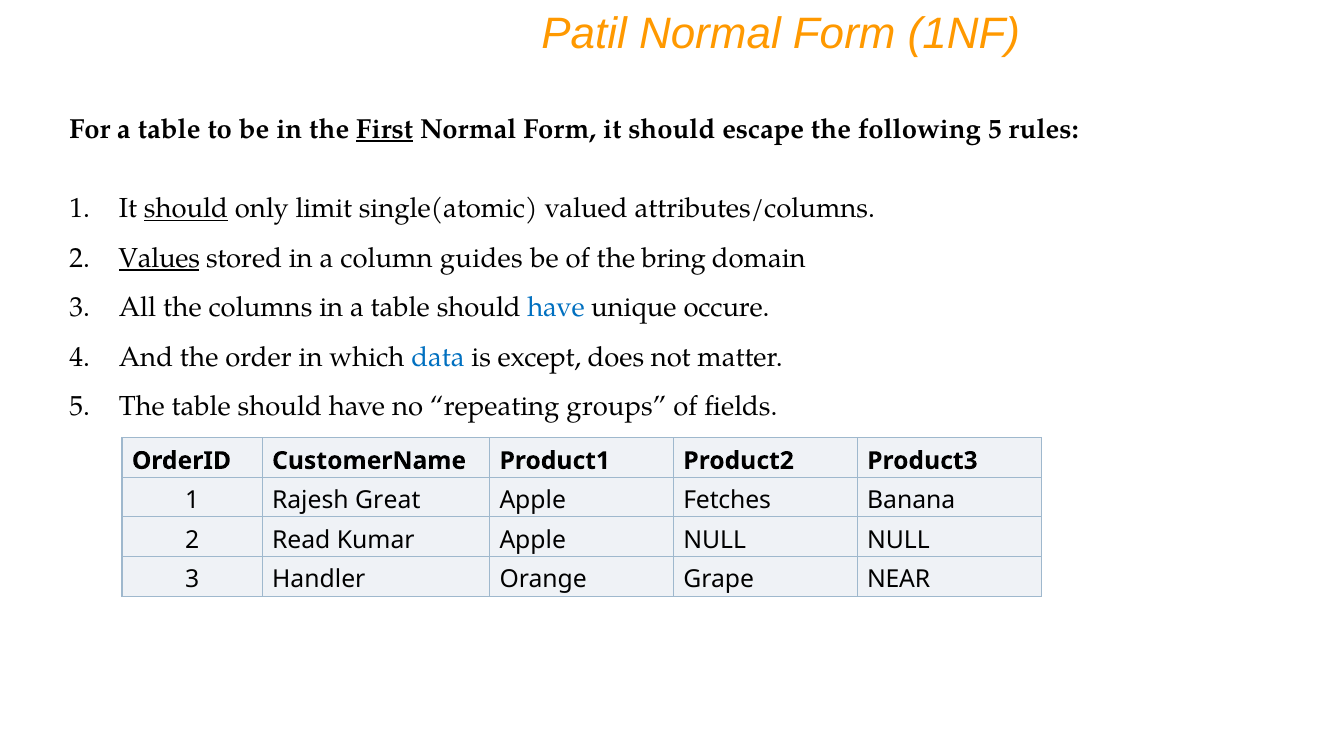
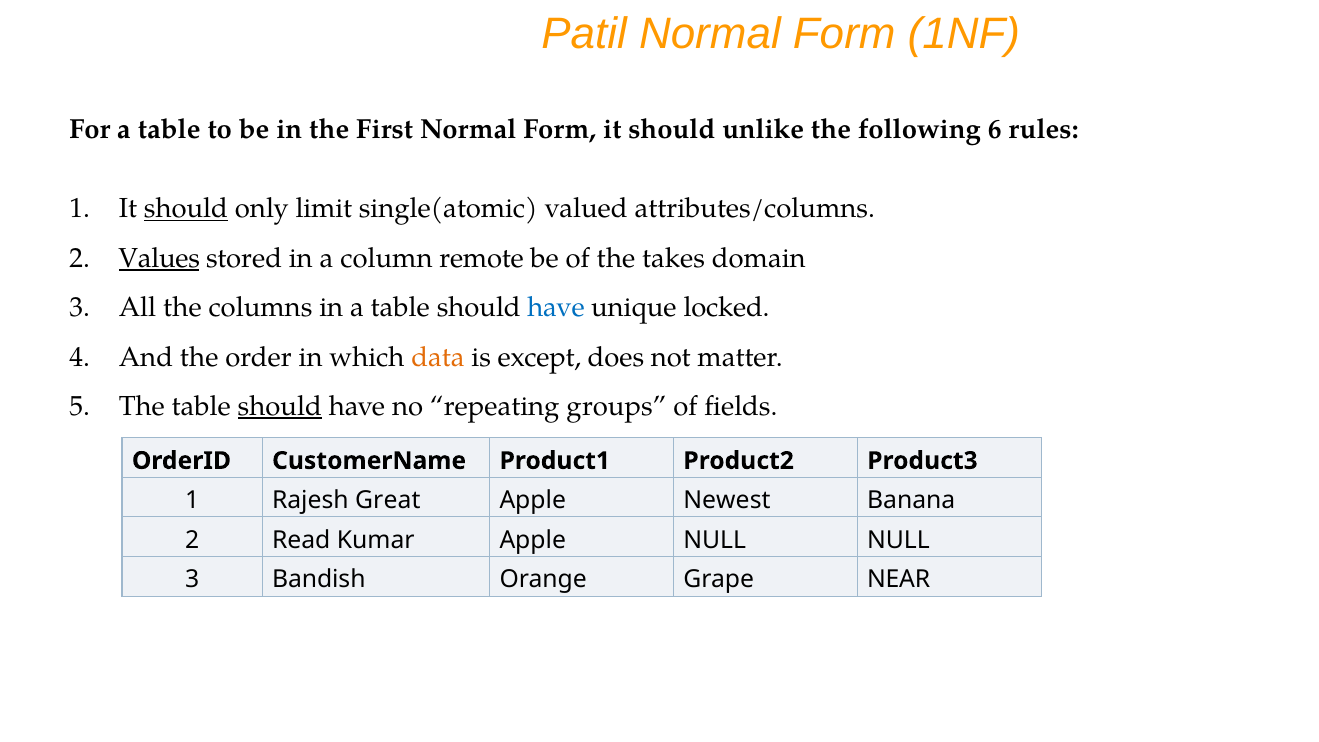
First underline: present -> none (385, 129)
escape: escape -> unlike (763, 129)
following 5: 5 -> 6 (995, 129)
guides: guides -> remote (482, 258)
bring: bring -> takes (674, 258)
occure: occure -> locked (727, 307)
data colour: blue -> orange (438, 357)
should underline: none -> present (280, 406)
Fetches: Fetches -> Newest (727, 500)
Handler: Handler -> Bandish (319, 580)
